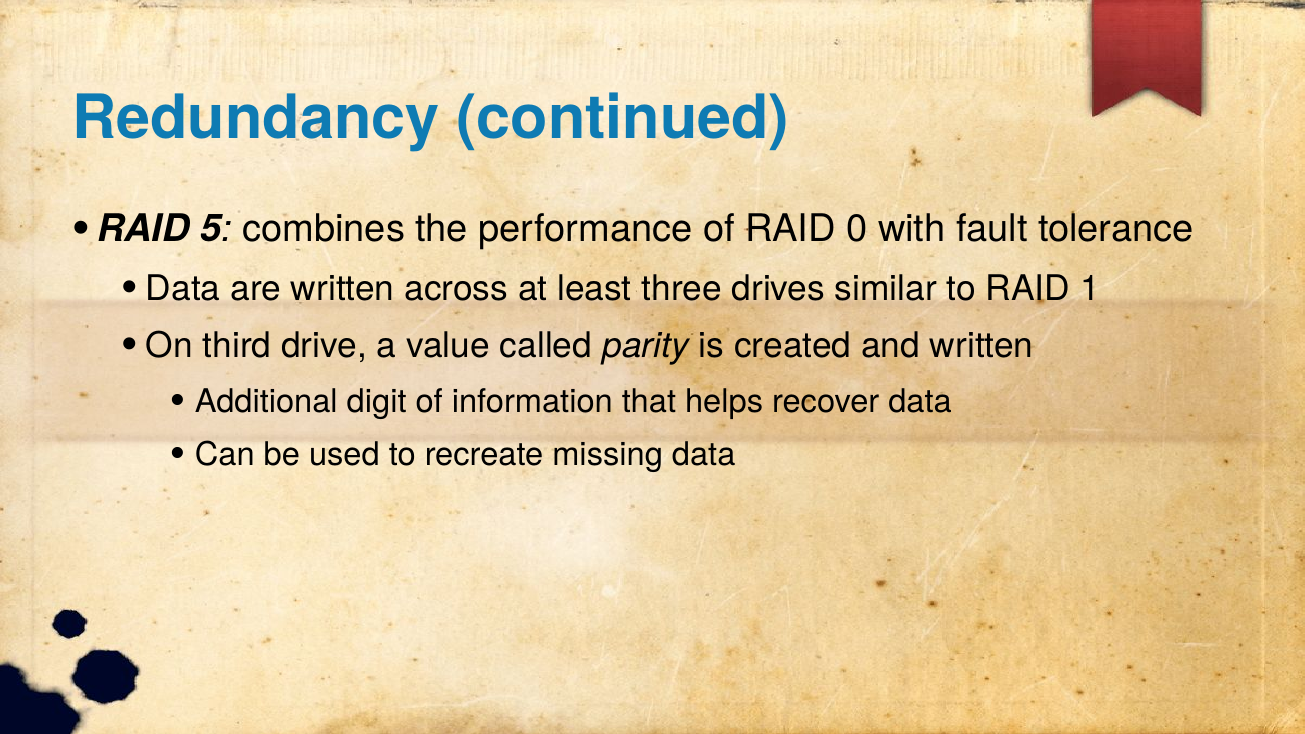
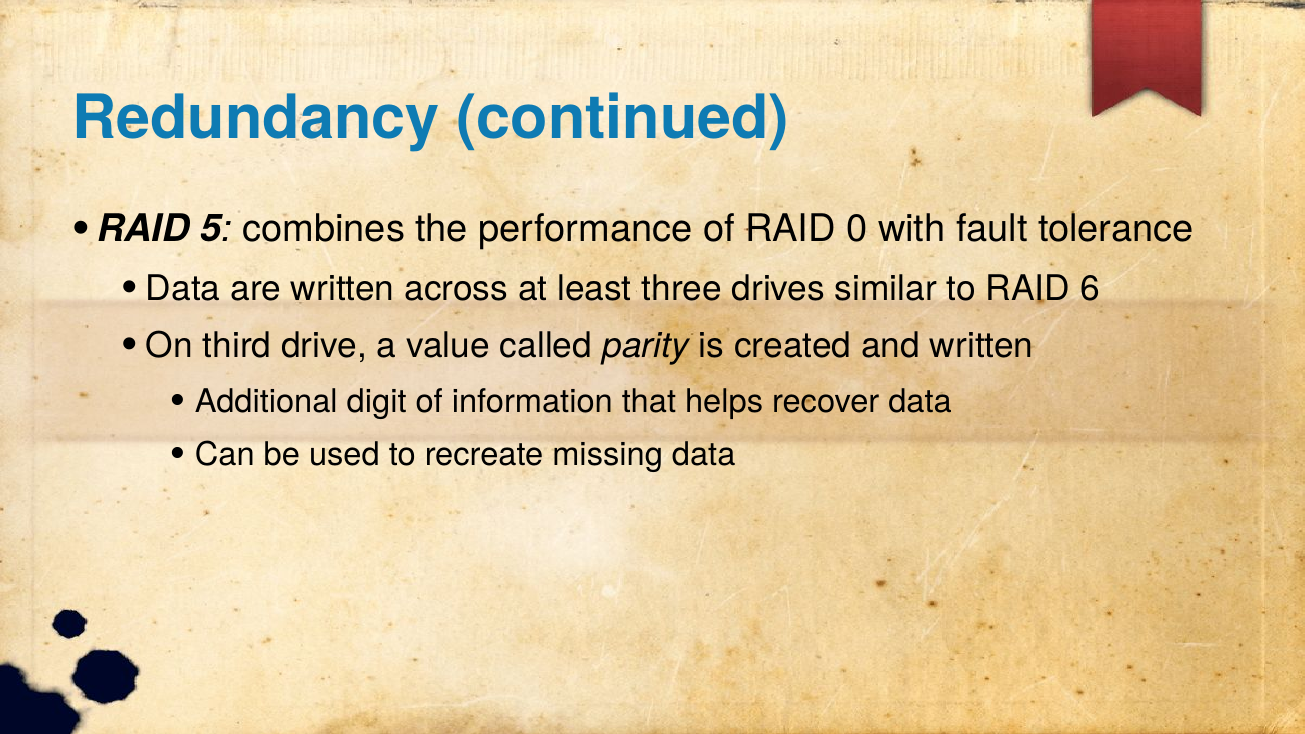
1: 1 -> 6 (1090, 289)
